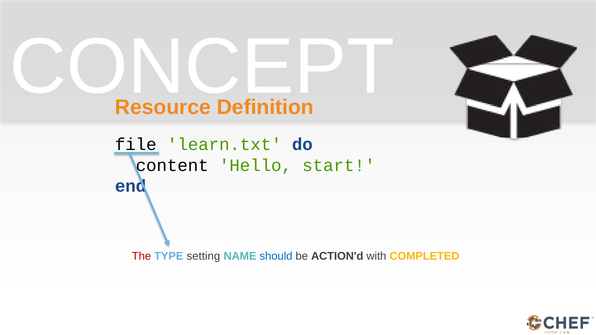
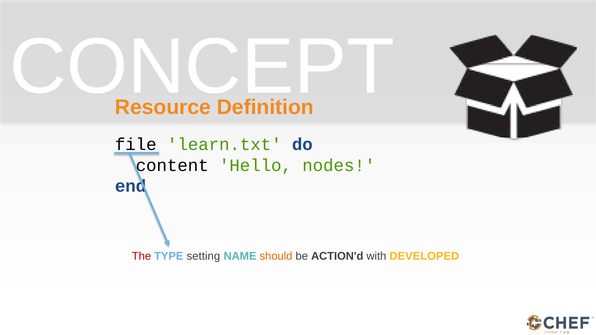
start: start -> nodes (339, 166)
should colour: blue -> orange (276, 256)
COMPLETED: COMPLETED -> DEVELOPED (424, 256)
